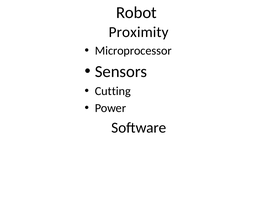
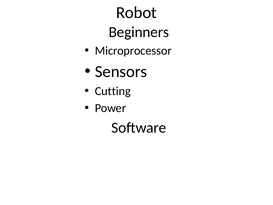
Proximity: Proximity -> Beginners (139, 32)
